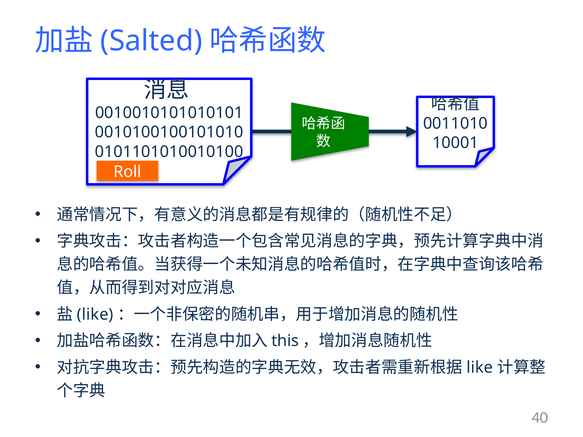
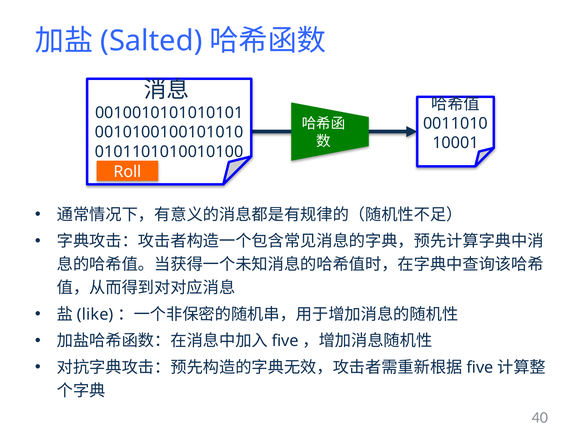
this: this -> five (285, 341)
like: like -> five (480, 368)
